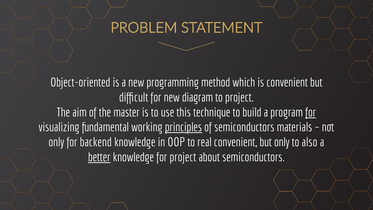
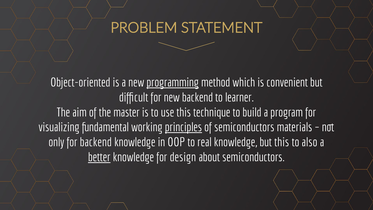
programming underline: none -> present (173, 82)
new diagram: diagram -> backend (197, 97)
to project: project -> learner (239, 97)
for underline: present -> none (311, 112)
real convenient: convenient -> knowledge (236, 142)
but only: only -> this (282, 142)
for project: project -> design (183, 157)
